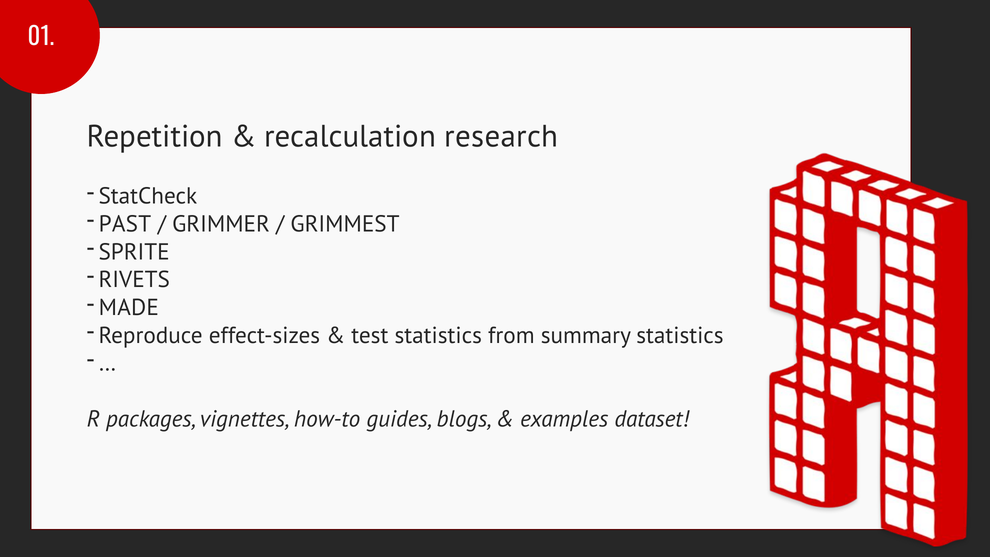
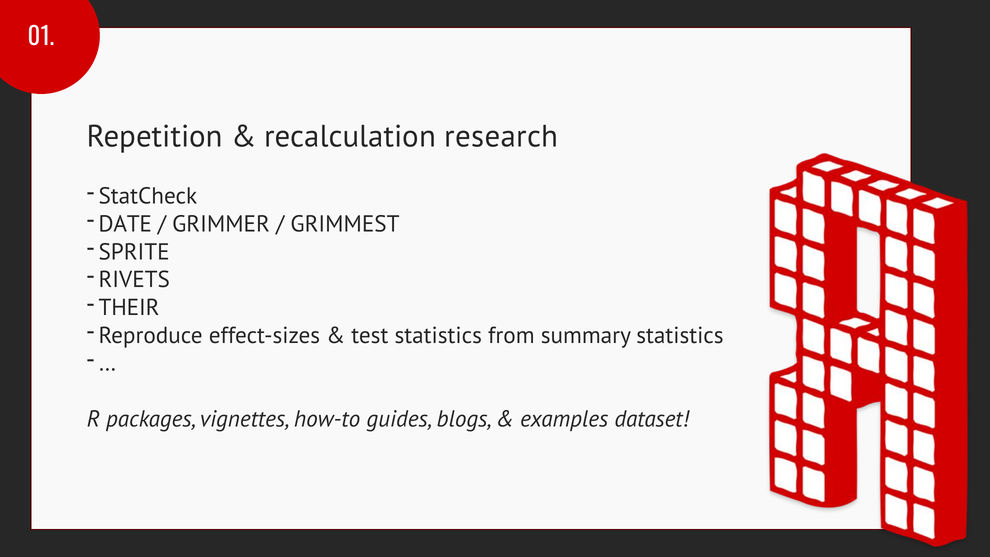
PAST: PAST -> DATE (125, 224)
MADE: MADE -> THEIR (129, 308)
